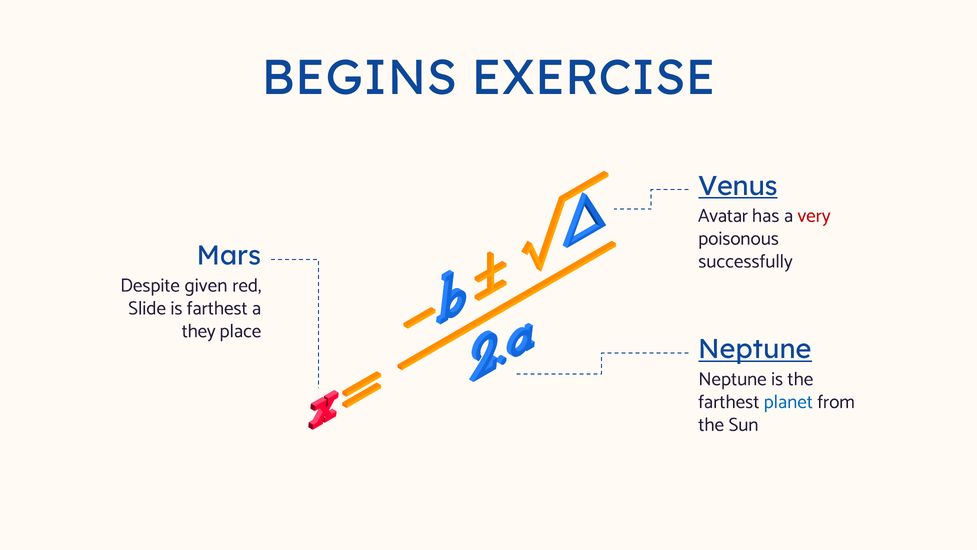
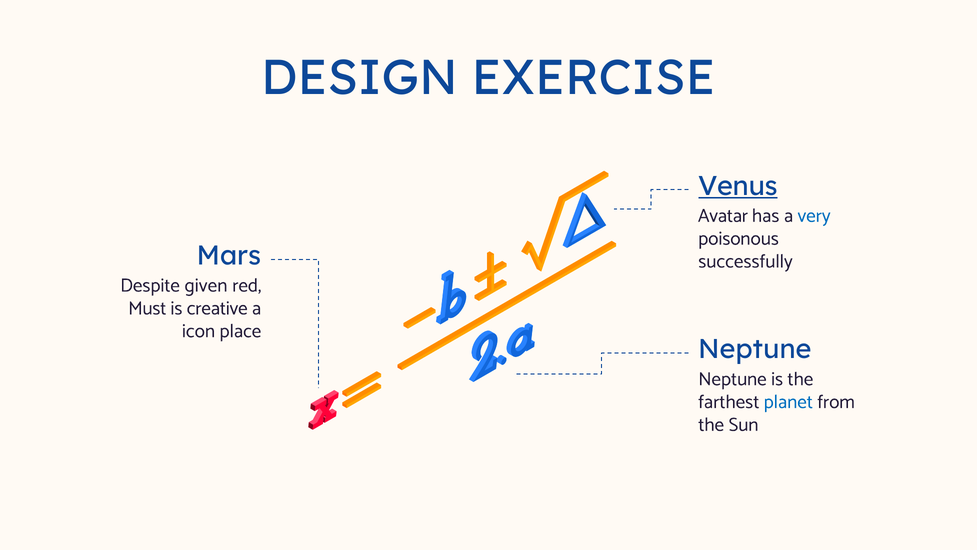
BEGINS: BEGINS -> DESIGN (360, 78)
very colour: red -> blue (814, 215)
Slide: Slide -> Must (147, 308)
is farthest: farthest -> creative (217, 308)
they: they -> icon (198, 331)
Neptune underline: present -> none (755, 349)
